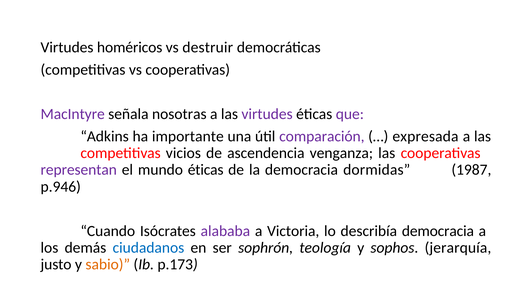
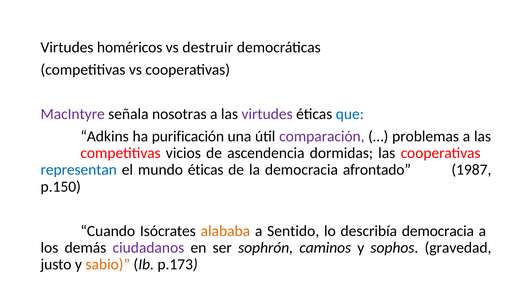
que colour: purple -> blue (350, 114)
importante: importante -> purificación (188, 137)
expresada: expresada -> problemas (426, 137)
venganza: venganza -> dormidas (341, 153)
representan colour: purple -> blue (79, 170)
dormidas: dormidas -> afrontado (377, 170)
p.946: p.946 -> p.150 (61, 187)
alababa colour: purple -> orange (225, 231)
Victoria: Victoria -> Sentido (293, 231)
ciudadanos colour: blue -> purple (148, 248)
teología: teología -> caminos (325, 248)
jerarquía: jerarquía -> gravedad (458, 248)
